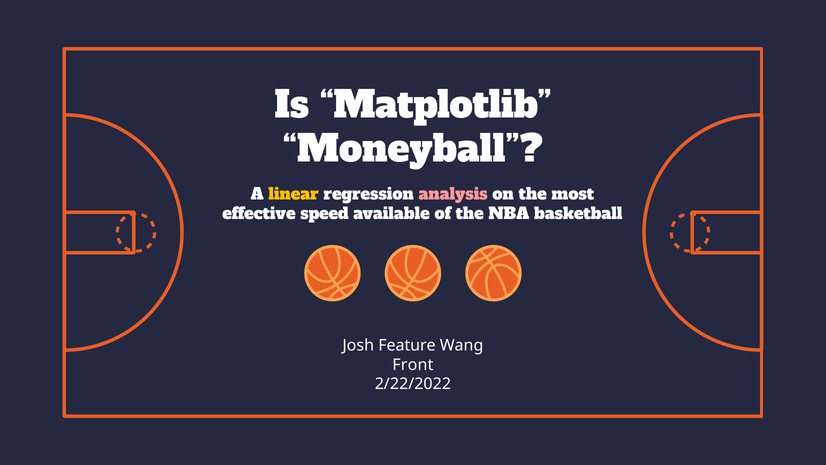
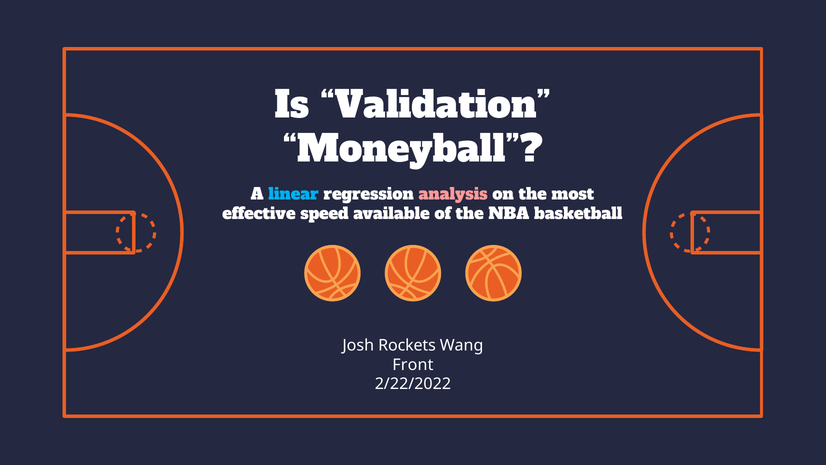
Matplotlib: Matplotlib -> Validation (436, 106)
linear colour: yellow -> light blue (294, 194)
Feature: Feature -> Rockets (407, 345)
